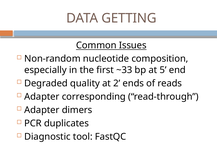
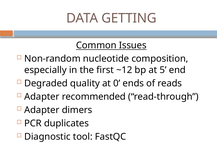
~33: ~33 -> ~12 (124, 70)
2: 2 -> 0 (117, 83)
corresponding: corresponding -> recommended (94, 97)
